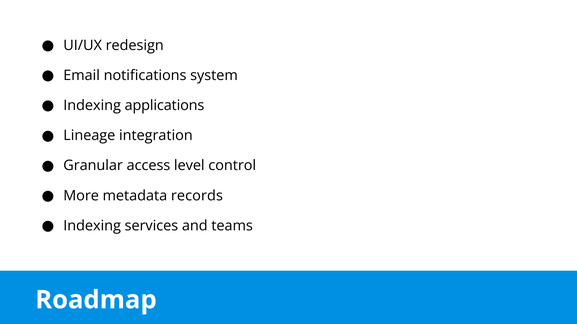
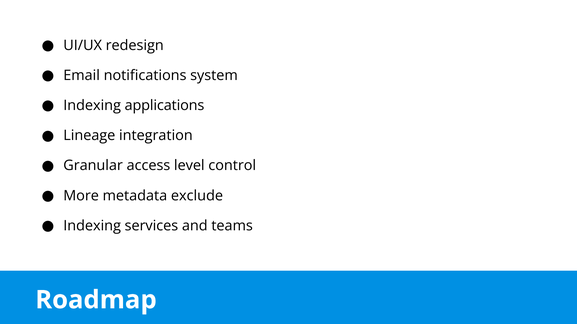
records: records -> exclude (197, 196)
